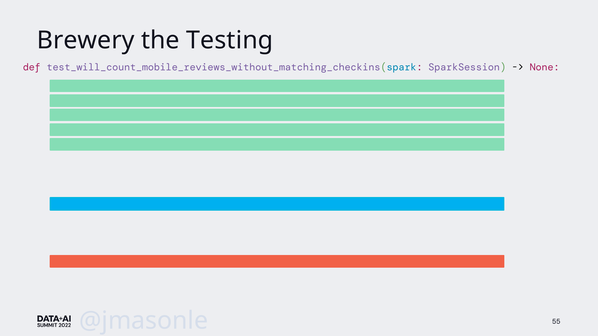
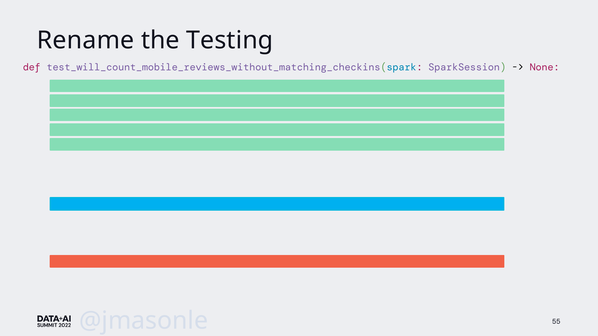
Brewery: Brewery -> Rename (86, 40)
